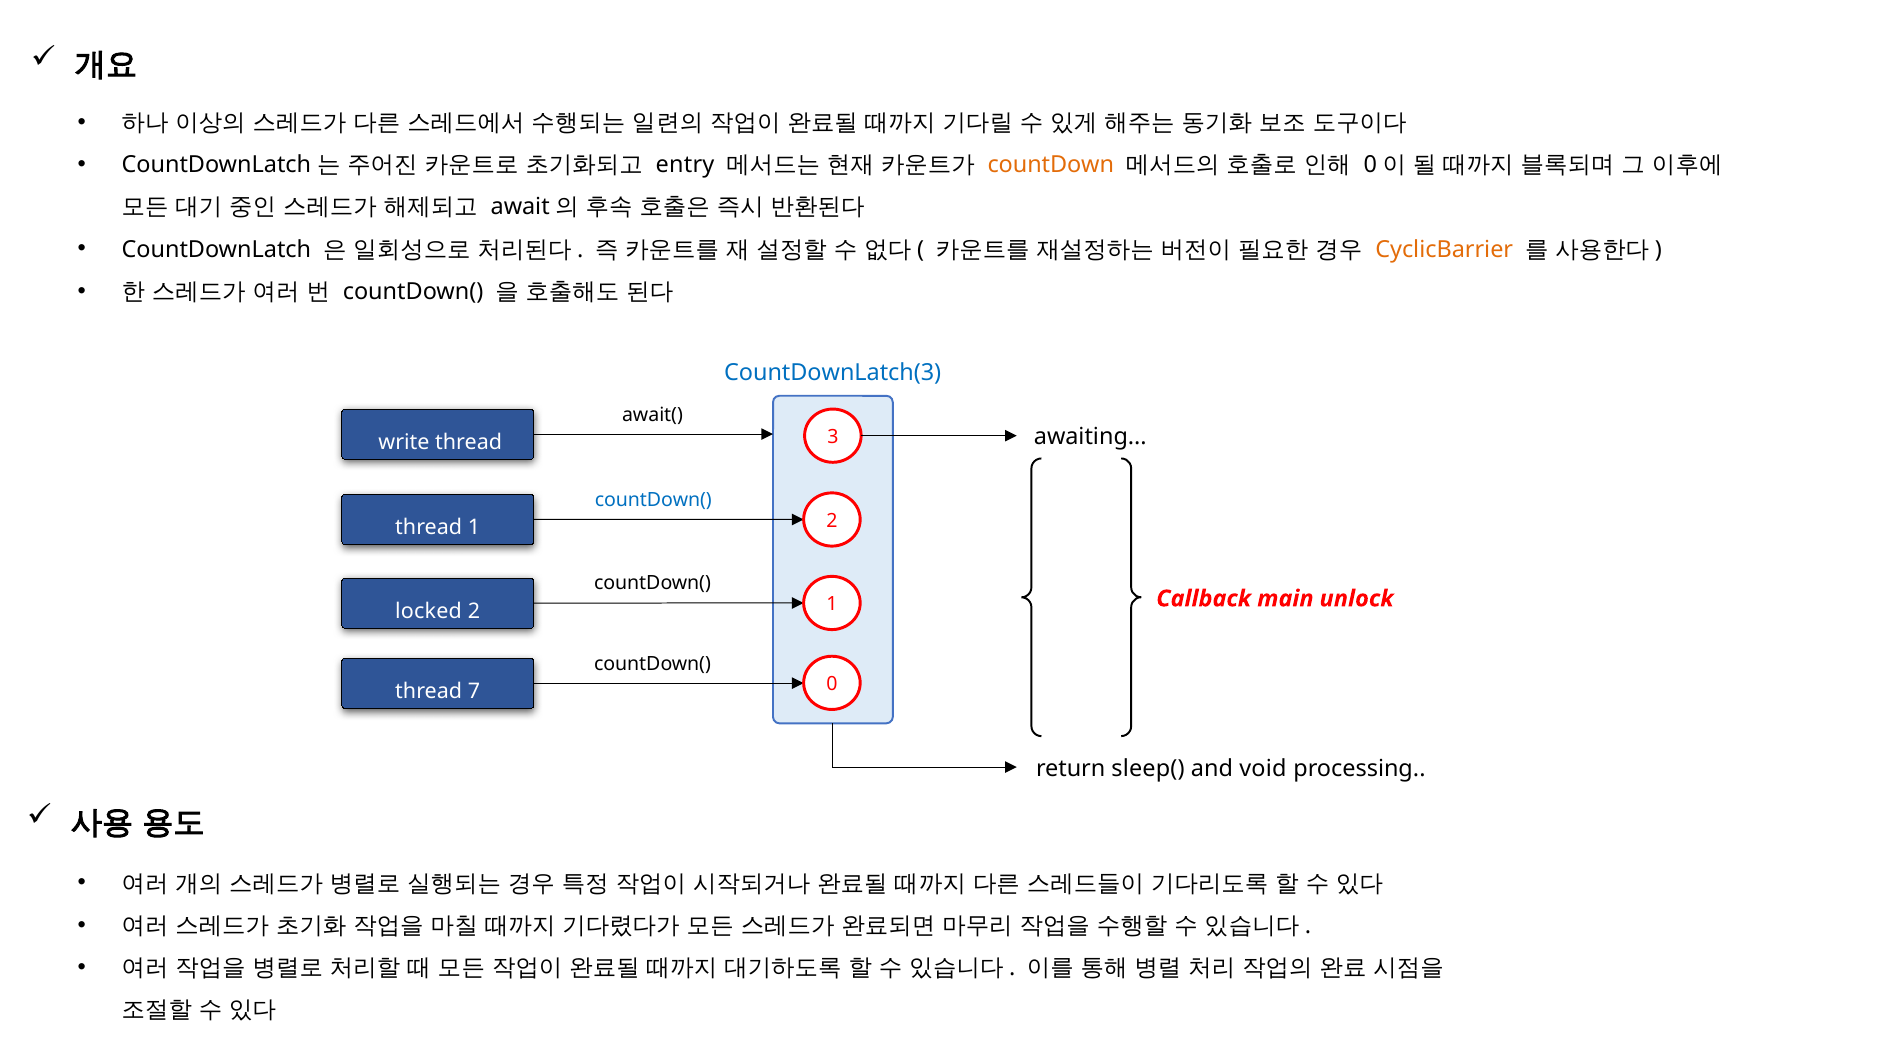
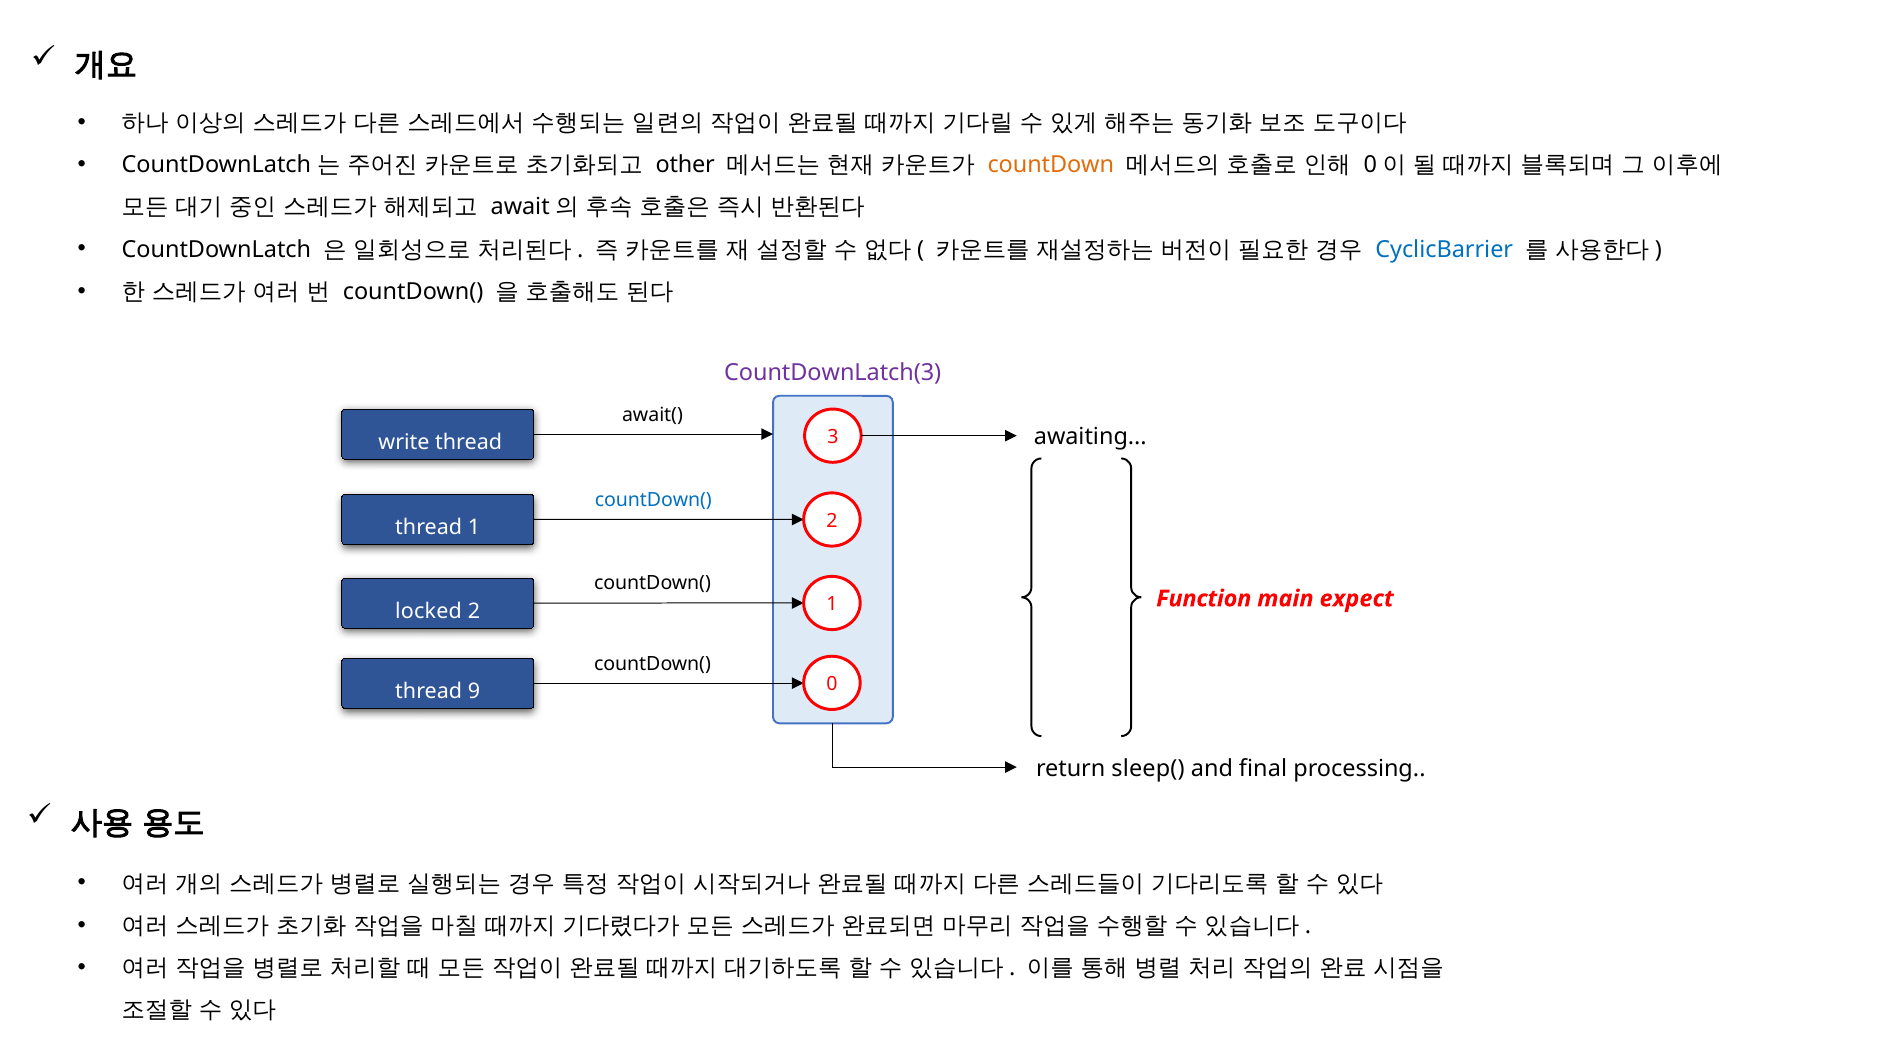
entry: entry -> other (685, 165)
CyclicBarrier colour: orange -> blue (1444, 249)
CountDownLatch(3 colour: blue -> purple (833, 373)
Callback: Callback -> Function (1204, 599)
unlock: unlock -> expect (1357, 599)
7: 7 -> 9 (474, 691)
void: void -> final (1263, 769)
